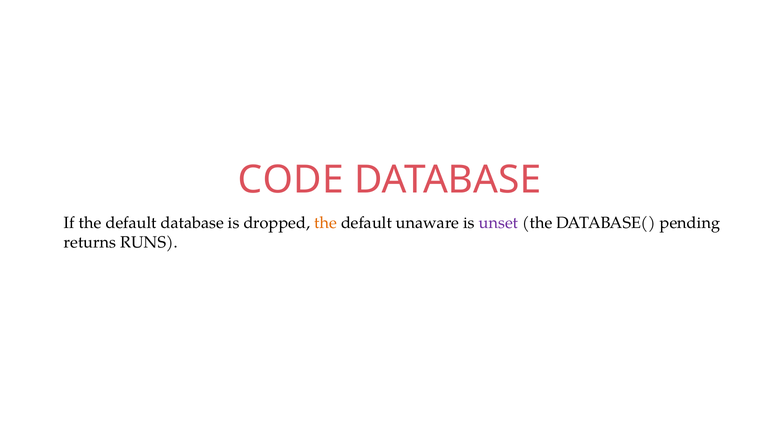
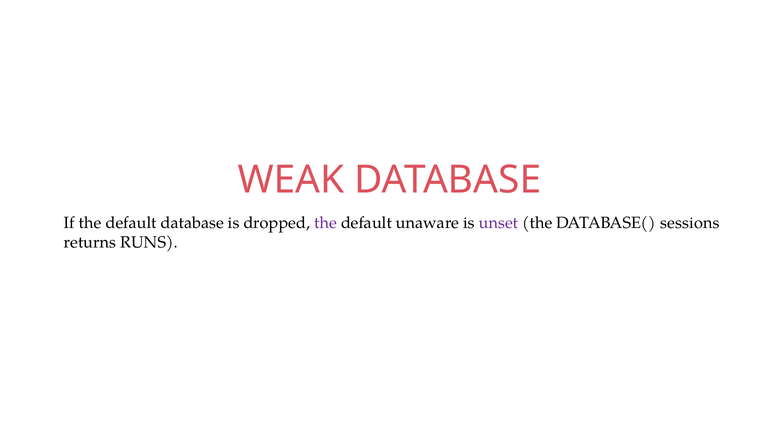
CODE: CODE -> WEAK (291, 180)
the colour: orange -> purple (326, 223)
pending: pending -> sessions (690, 223)
